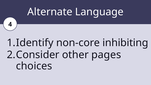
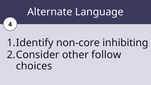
pages: pages -> follow (106, 55)
